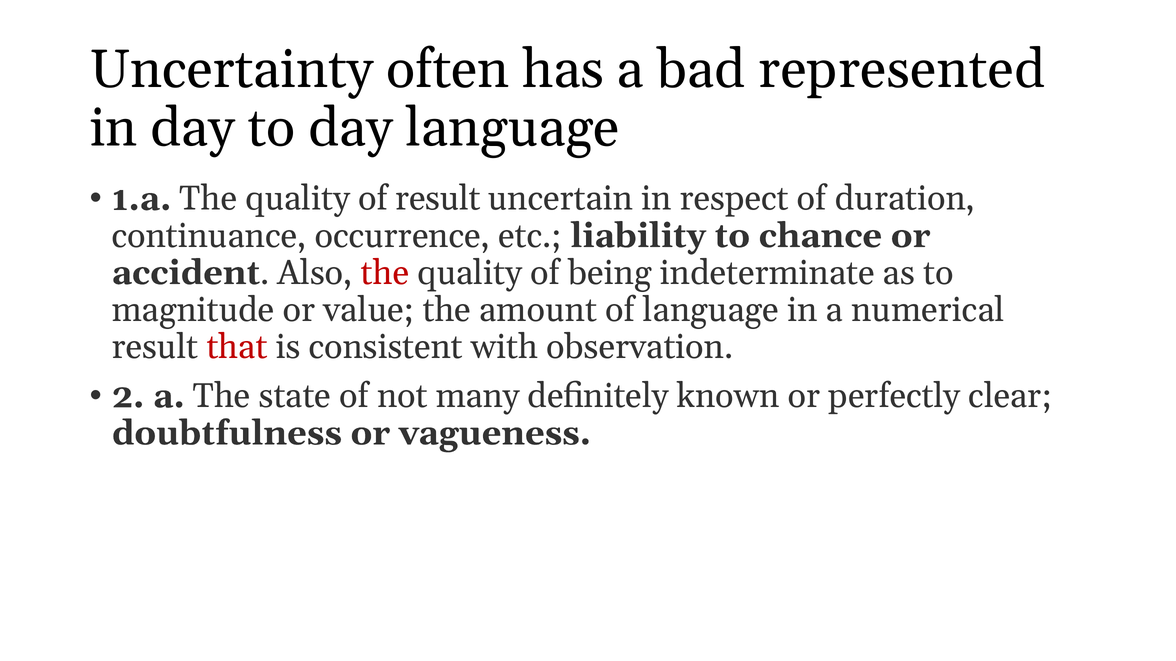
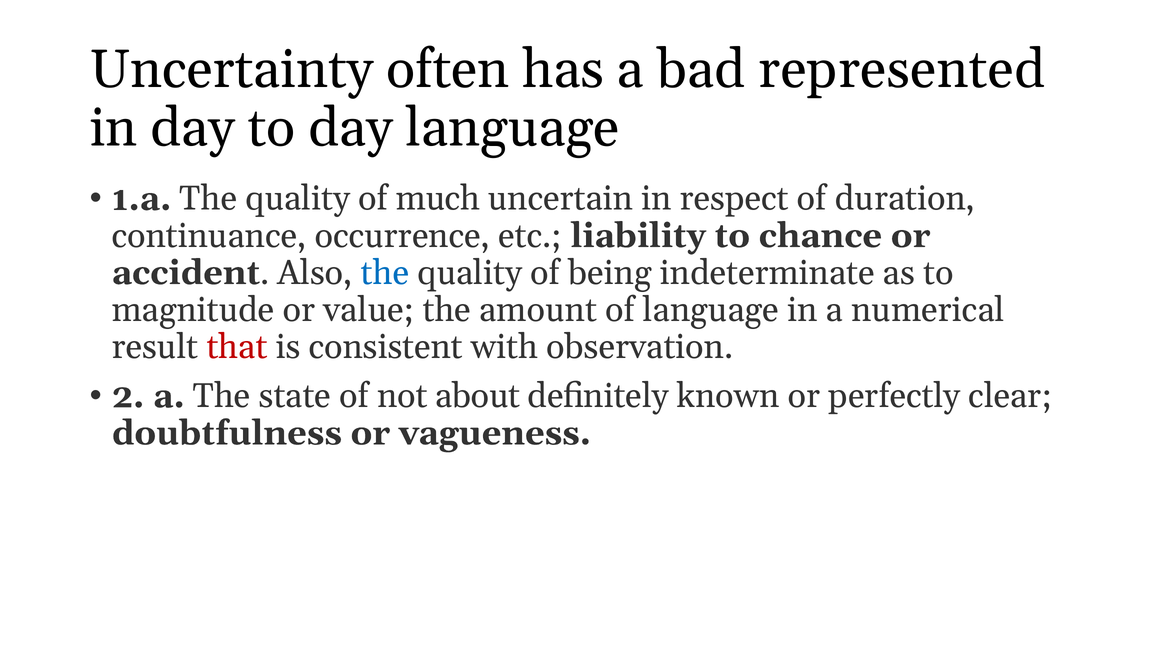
of result: result -> much (438, 199)
the colour: red -> blue (385, 273)
many: many -> about (478, 396)
